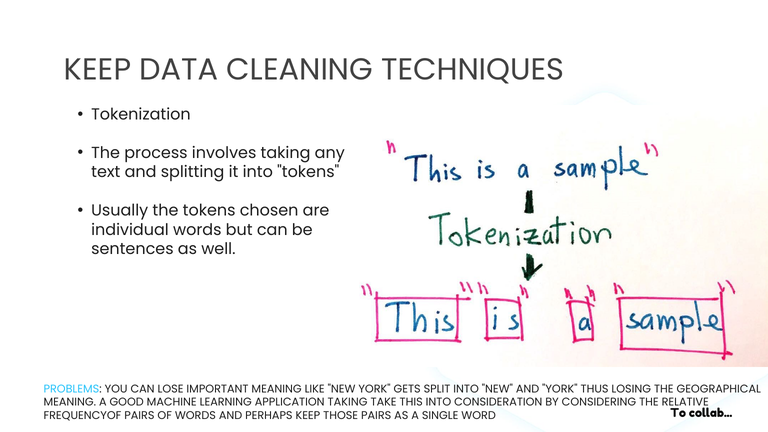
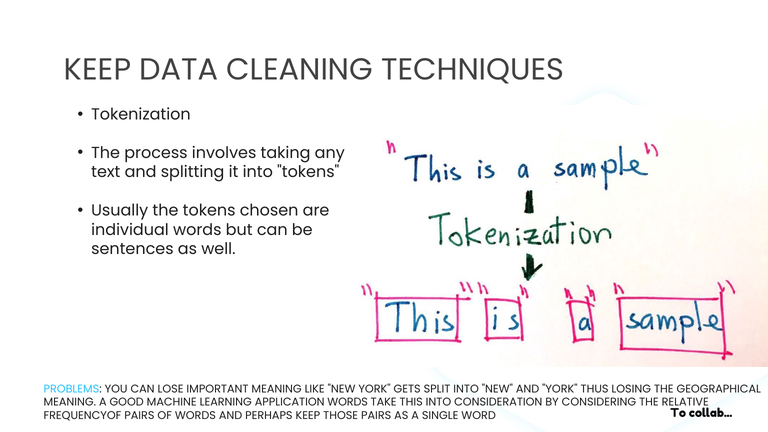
APPLICATION TAKING: TAKING -> WORDS (348, 402)
